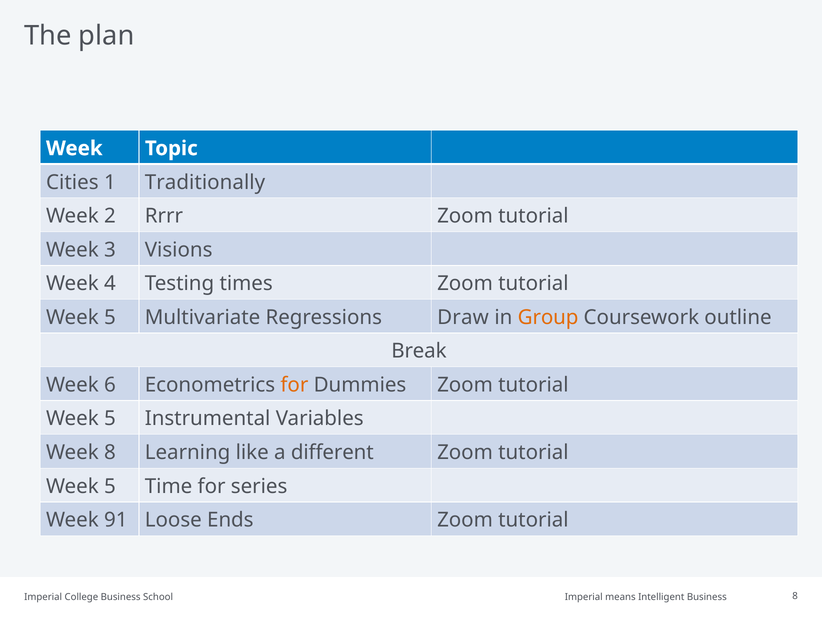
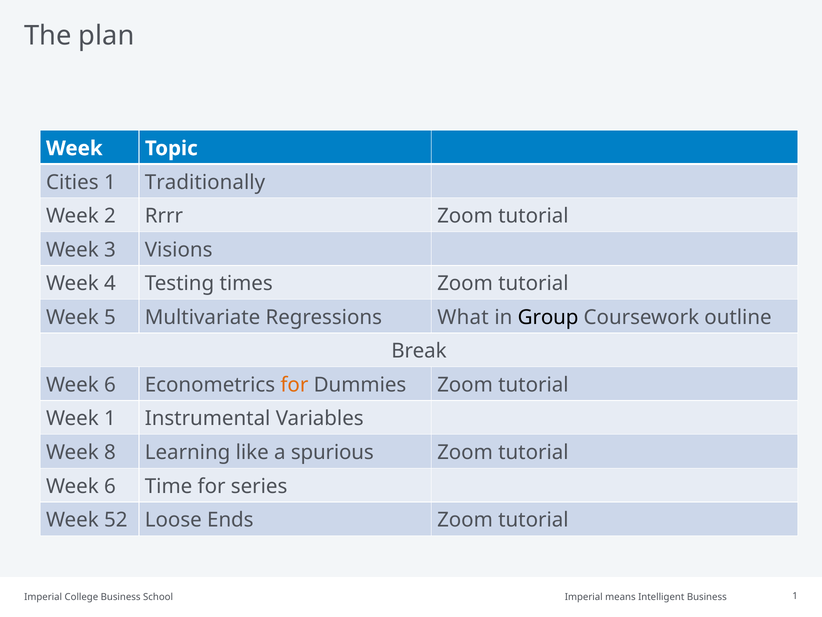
Draw: Draw -> What (463, 317)
Group colour: orange -> black (548, 317)
5: 5 -> 1 (110, 418)
different: different -> spurious (332, 452)
5: 5 -> 6 (110, 486)
91: 91 -> 52 (116, 519)
8: 8 -> 1 (795, 595)
